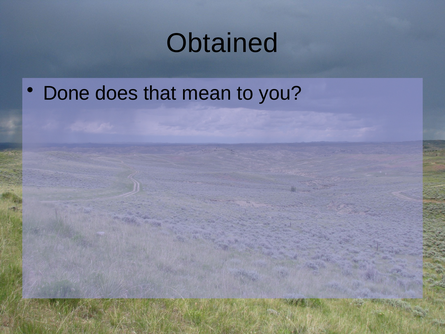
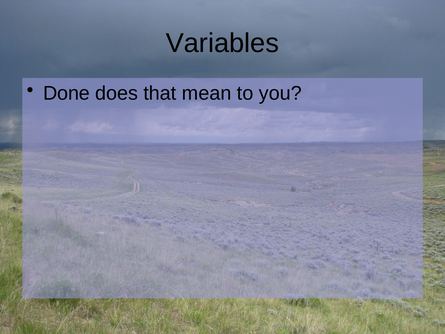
Obtained: Obtained -> Variables (222, 43)
